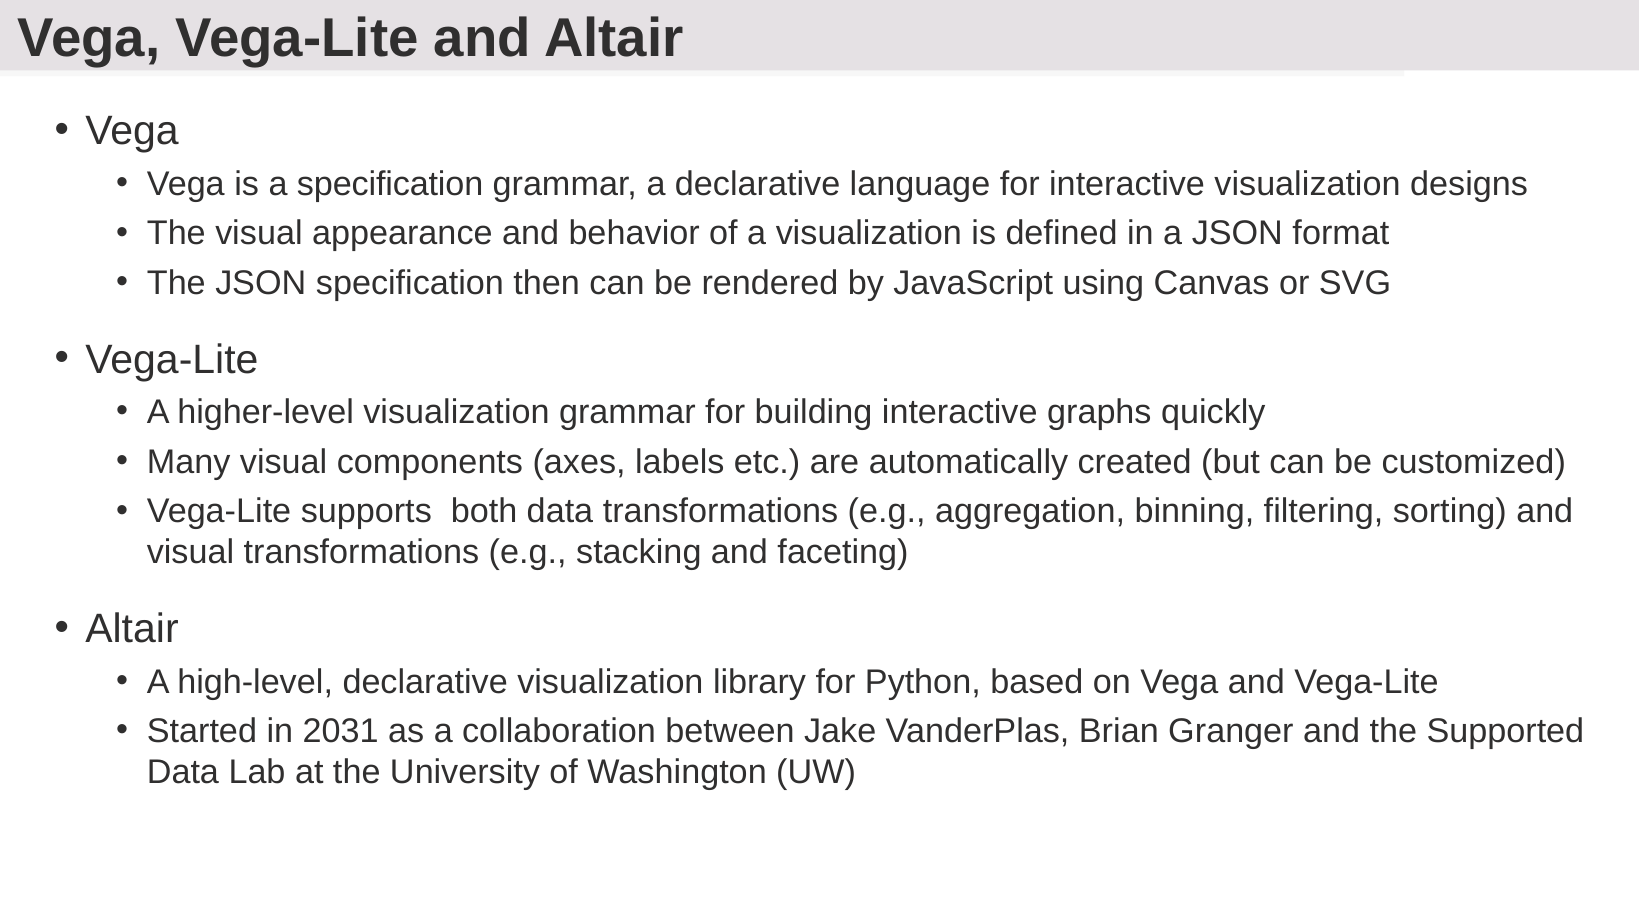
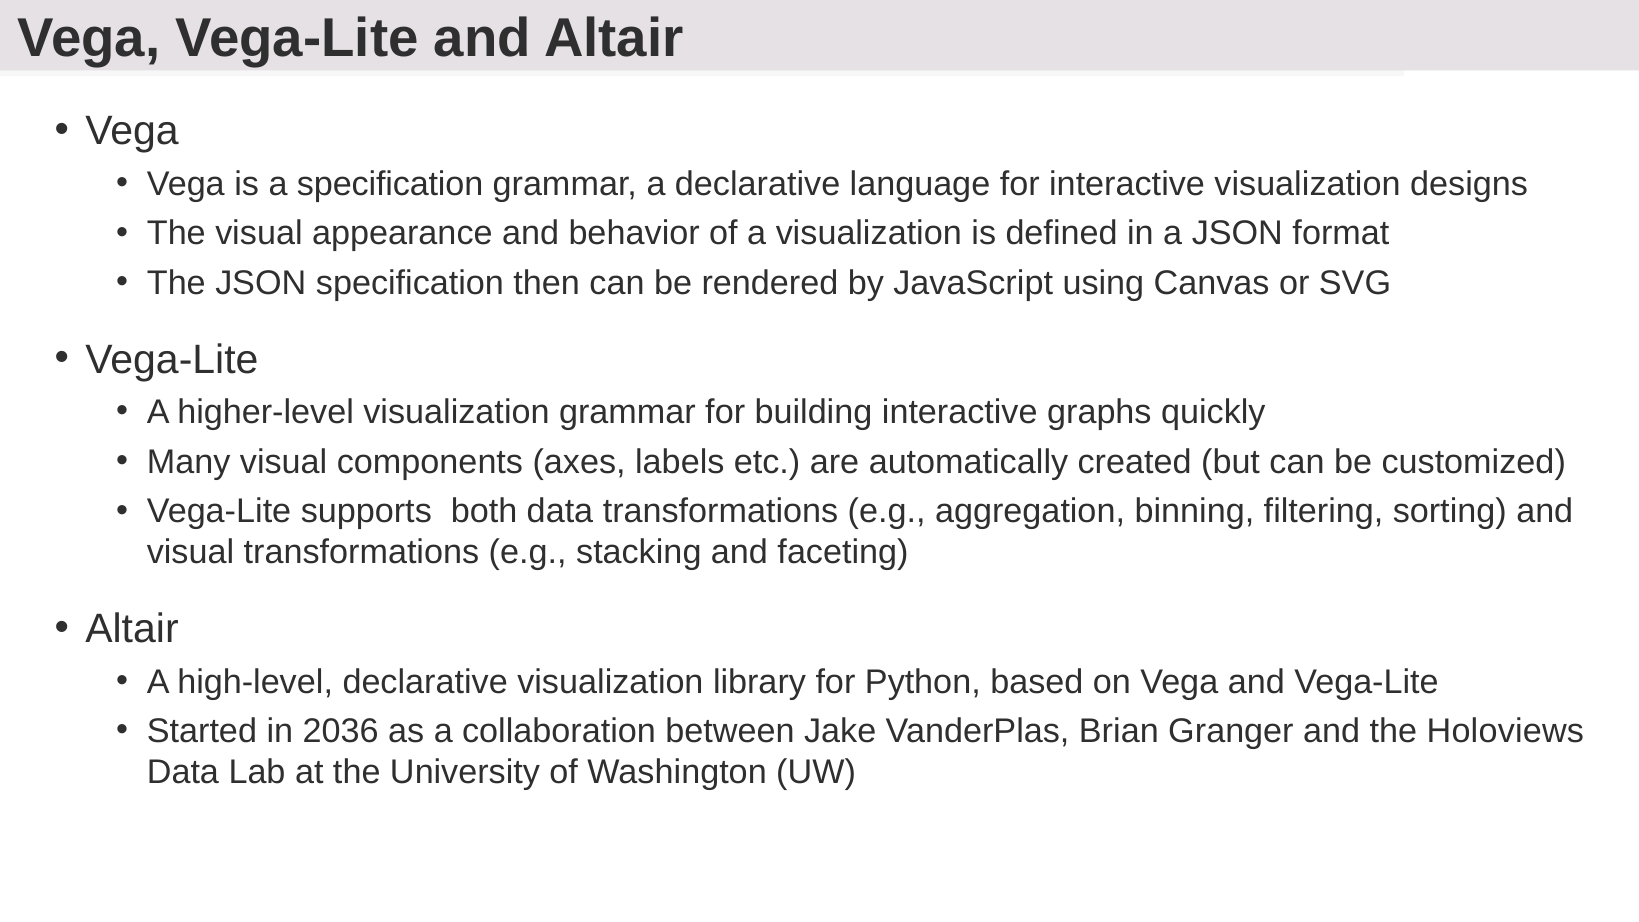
2031: 2031 -> 2036 (341, 732)
Supported: Supported -> Holoviews (1505, 732)
